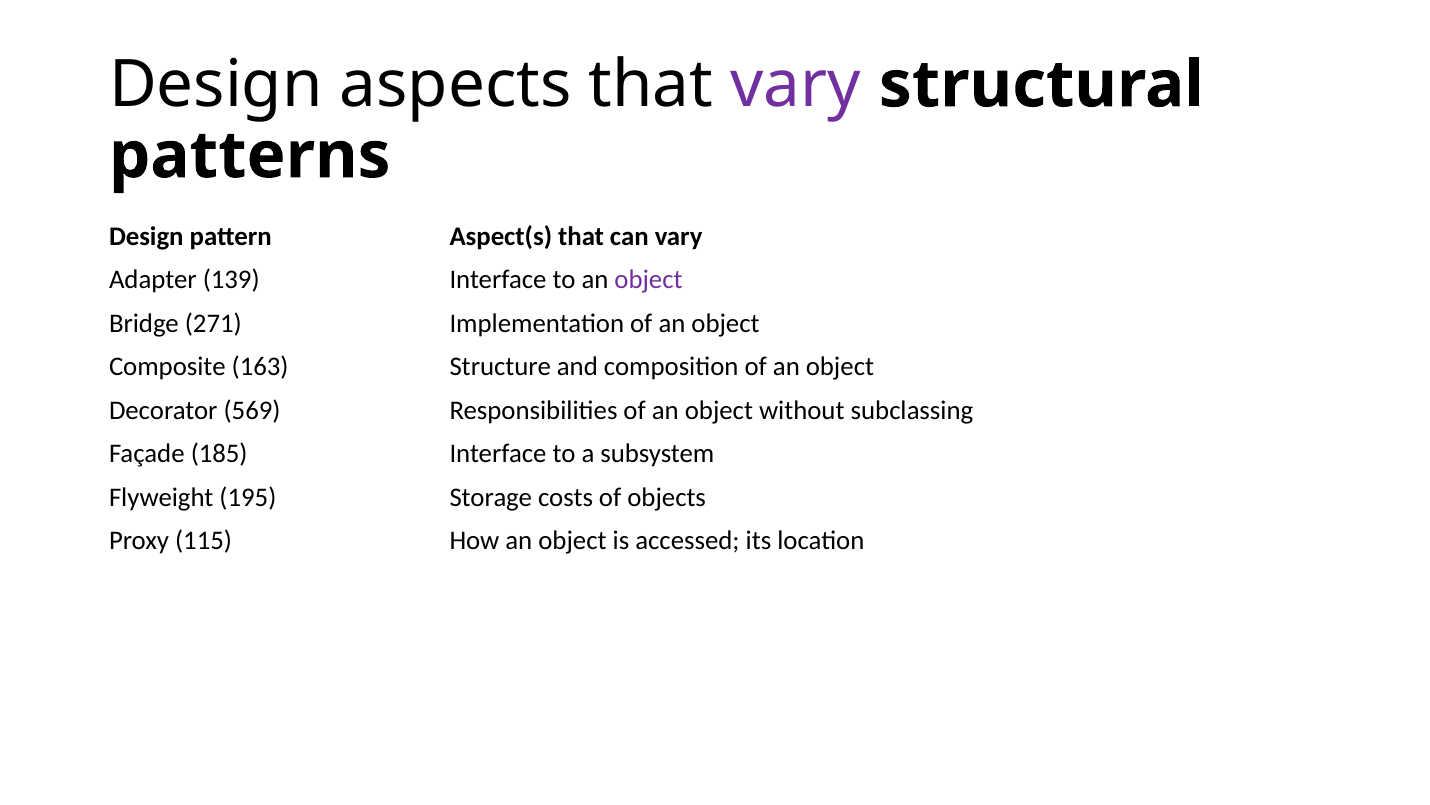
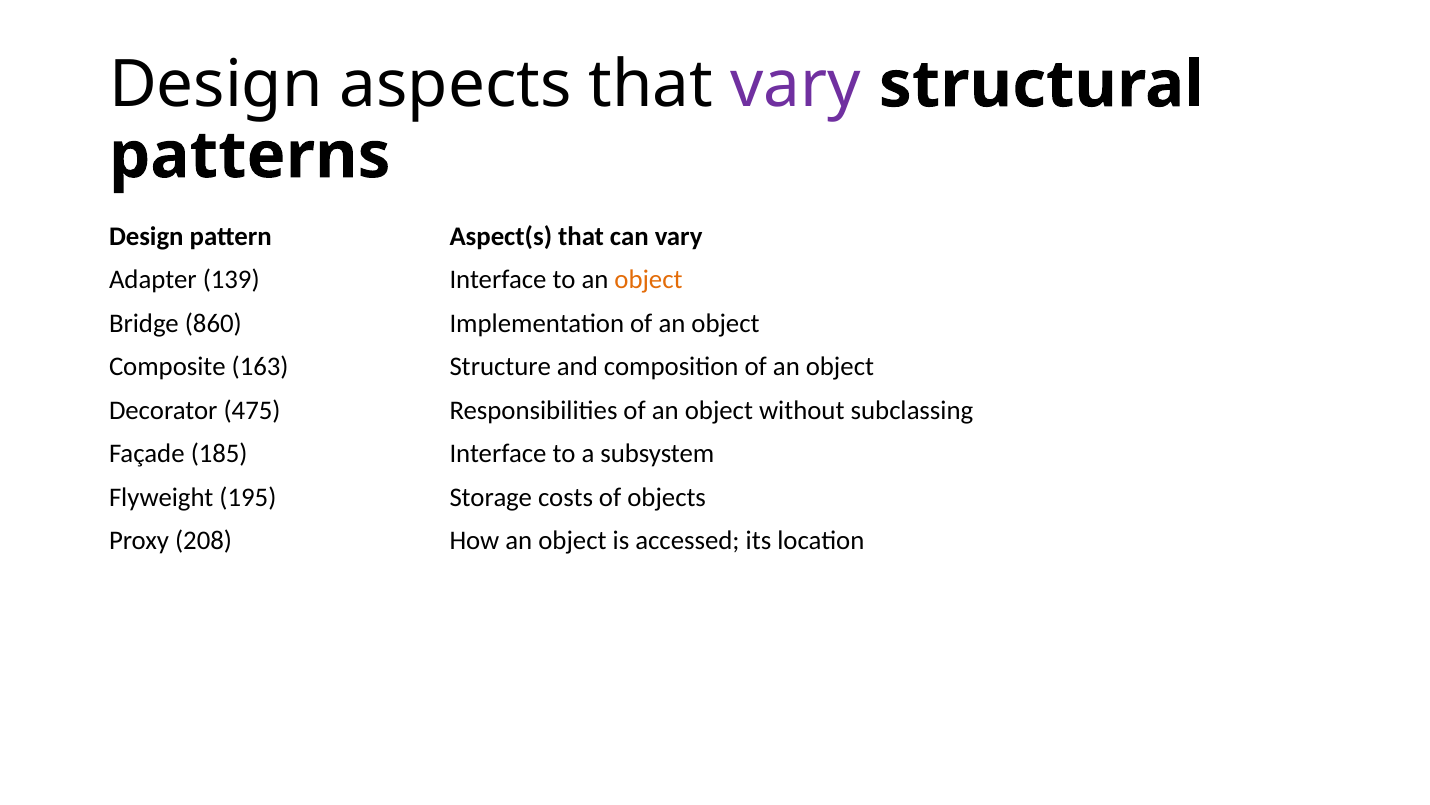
object colour: purple -> orange (648, 280)
271: 271 -> 860 (213, 323)
569: 569 -> 475 (252, 410)
115: 115 -> 208 (204, 541)
